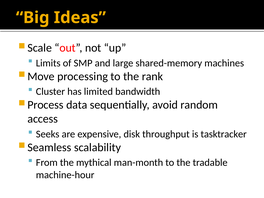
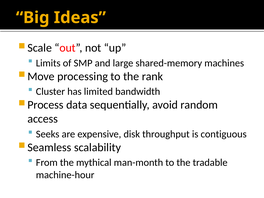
tasktracker: tasktracker -> contiguous (224, 134)
